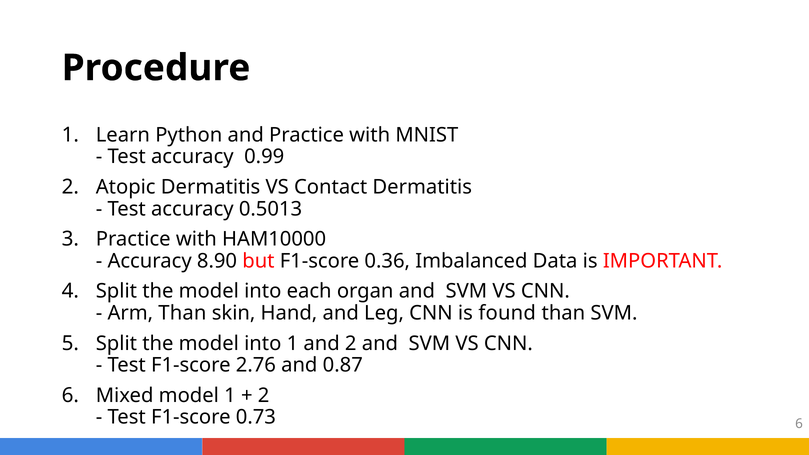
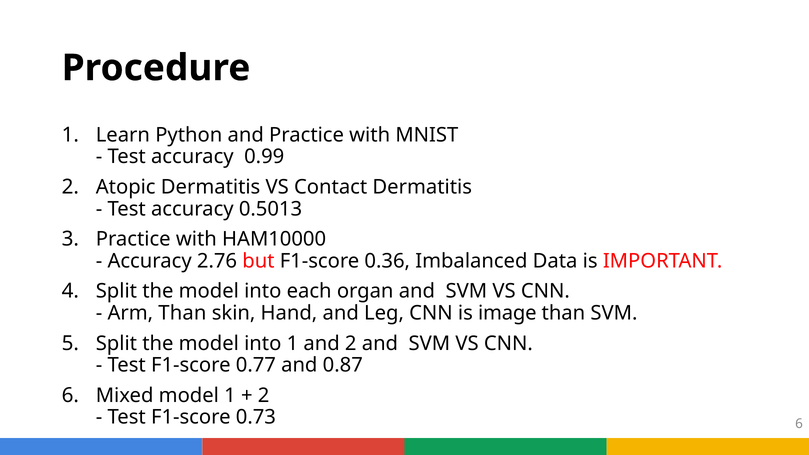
8.90: 8.90 -> 2.76 (217, 261)
found: found -> image (507, 313)
2.76: 2.76 -> 0.77 (256, 365)
